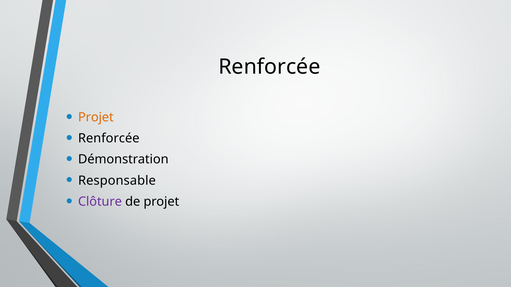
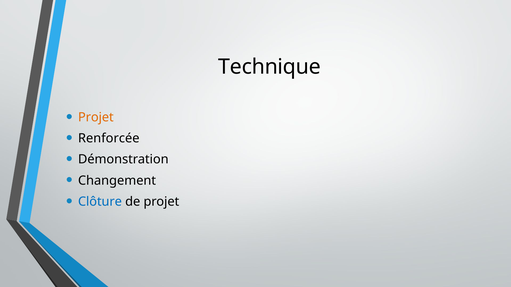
Renforcée: Renforcée -> Technique (270, 67)
Responsable: Responsable -> Changement (117, 181)
Clôture colour: purple -> blue (100, 202)
